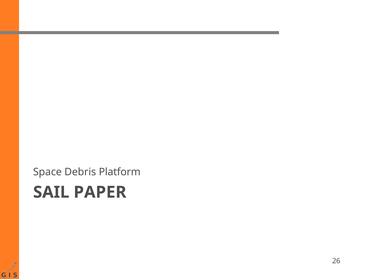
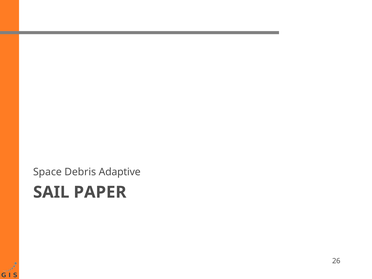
Platform: Platform -> Adaptive (120, 172)
